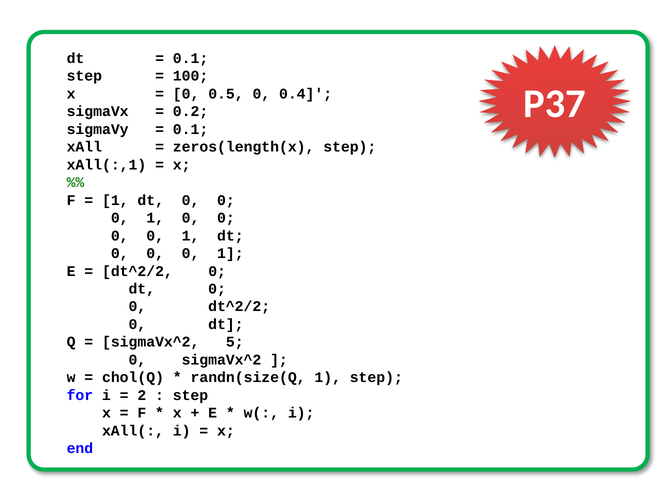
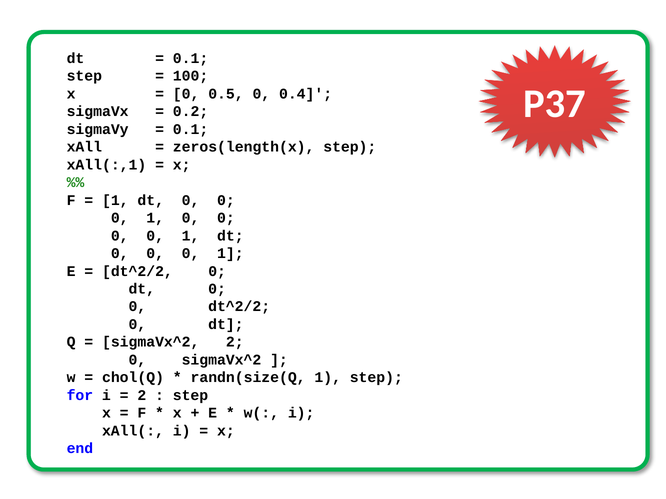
sigmaVx^2 5: 5 -> 2 (235, 342)
